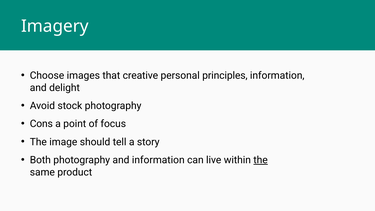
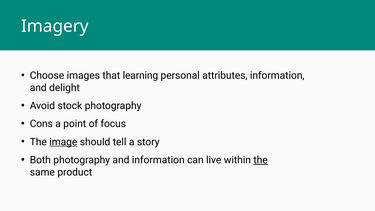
creative: creative -> learning (140, 76)
principles: principles -> attributes (225, 76)
image underline: none -> present (63, 142)
